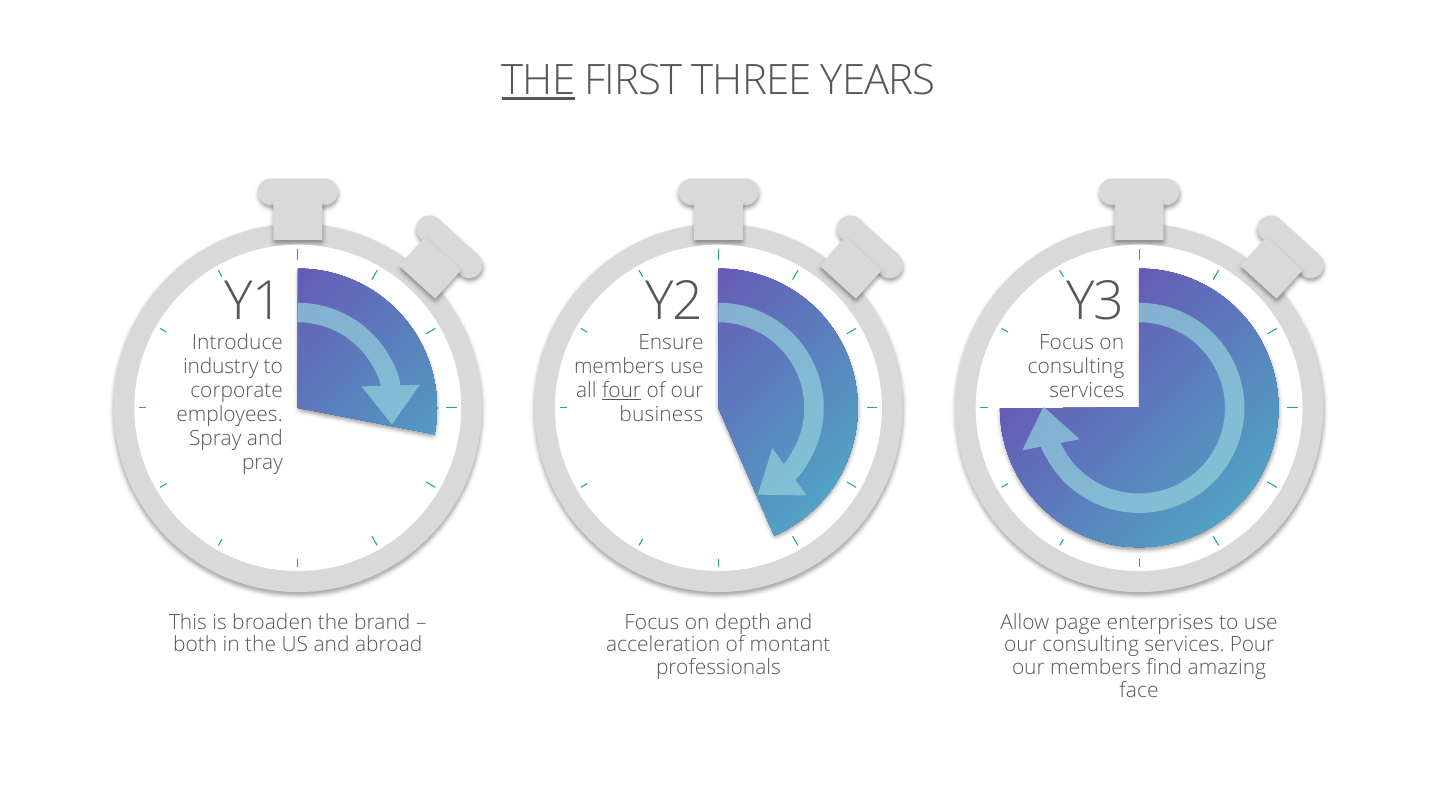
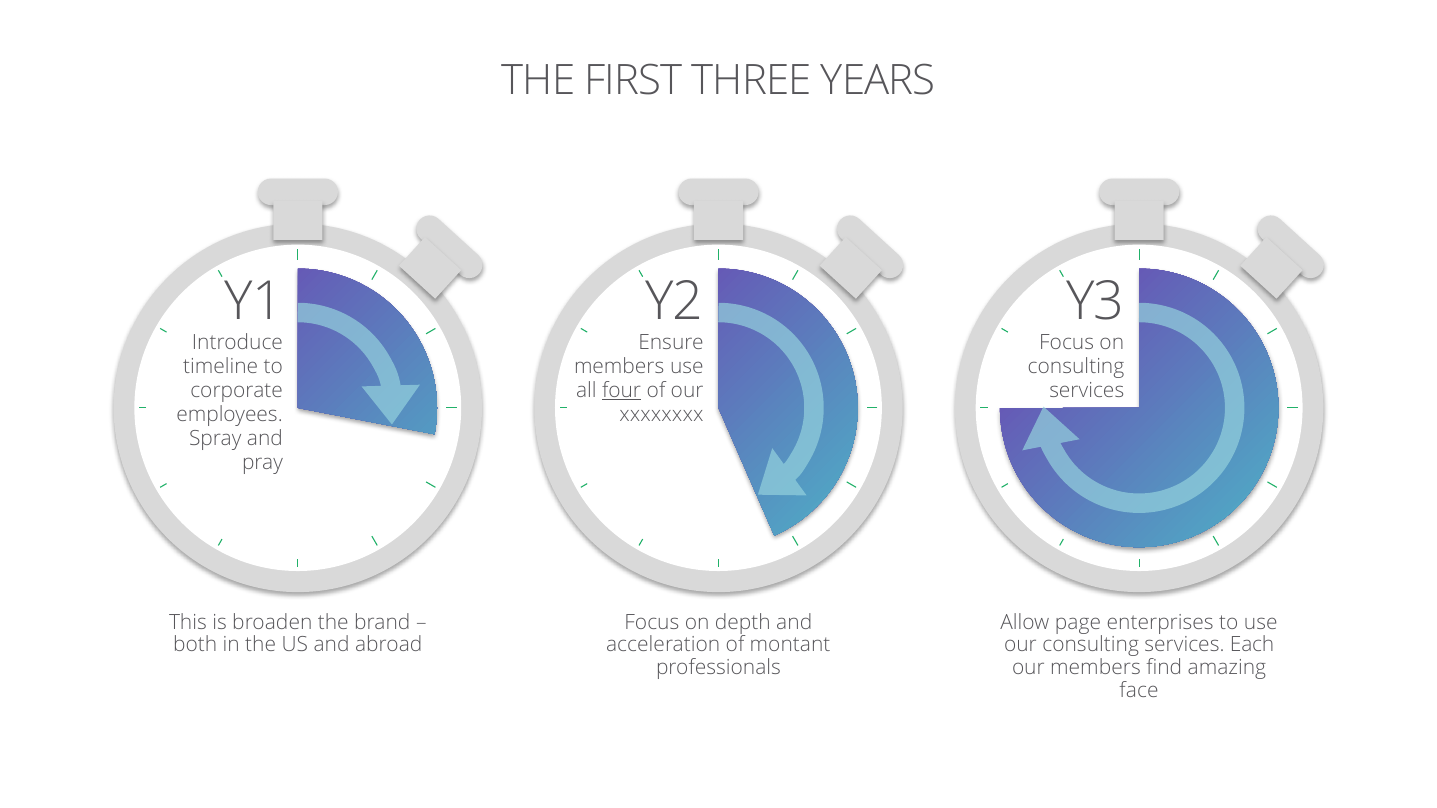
THE underline: present -> none (539, 80)
industry: industry -> timeline (221, 367)
business: business -> xxxxxxxx (661, 415)
Pour: Pour -> Each (1252, 645)
